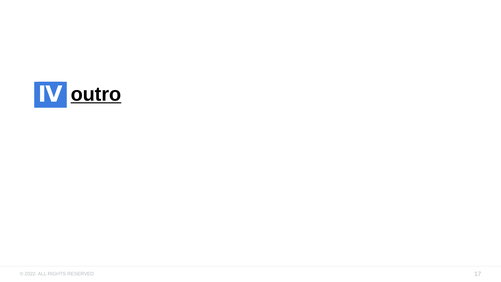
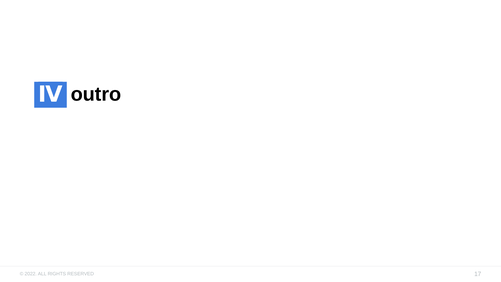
outro underline: present -> none (96, 94)
